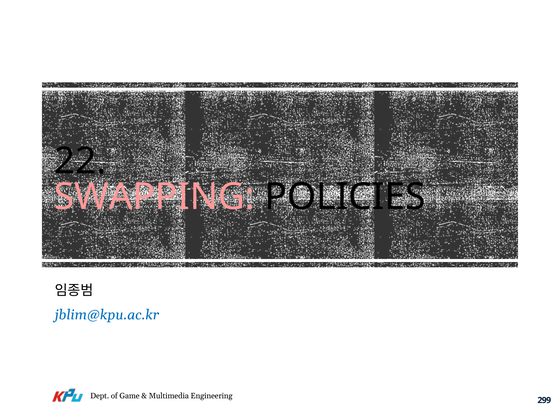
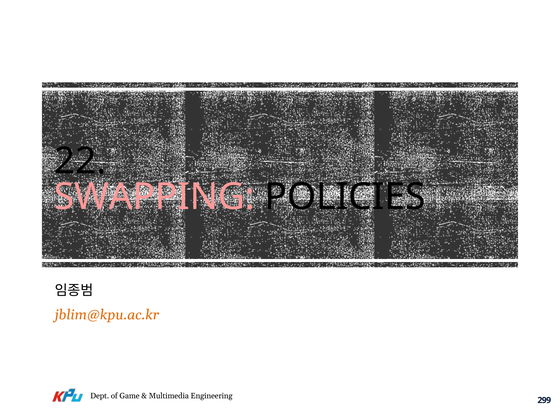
jblim@kpu.ac.kr colour: blue -> orange (107, 315)
